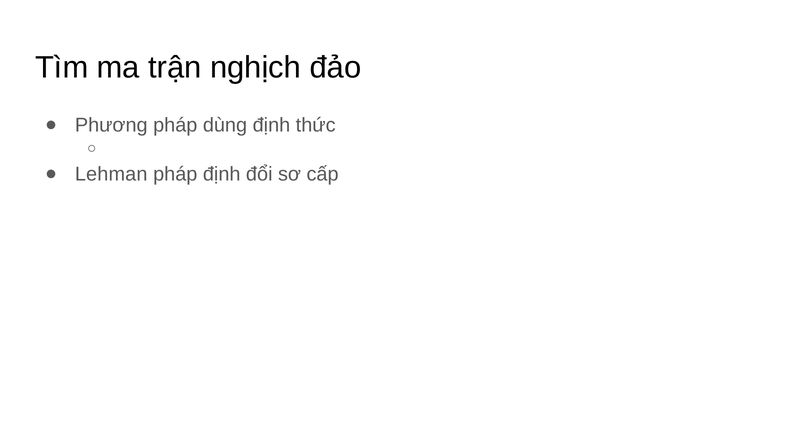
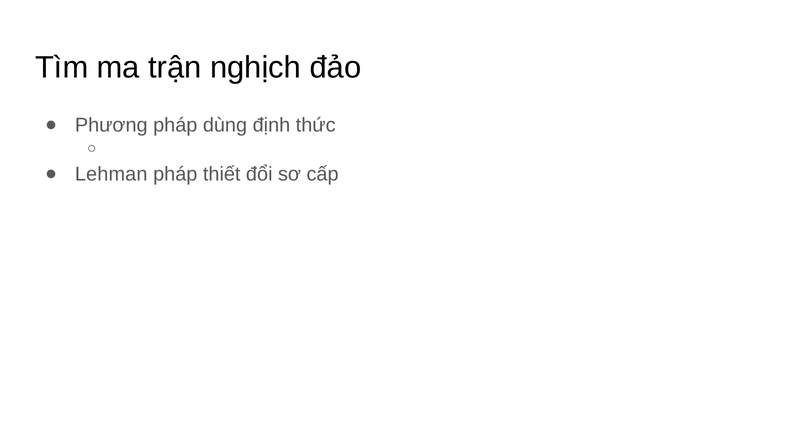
pháp định: định -> thiết (222, 174)
